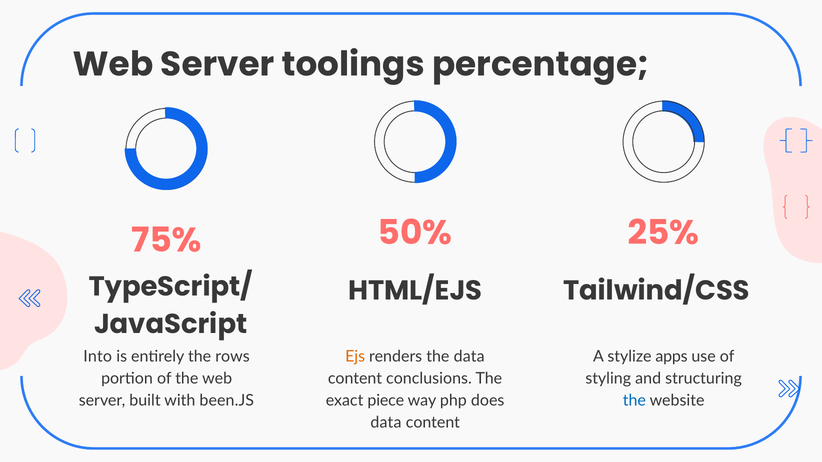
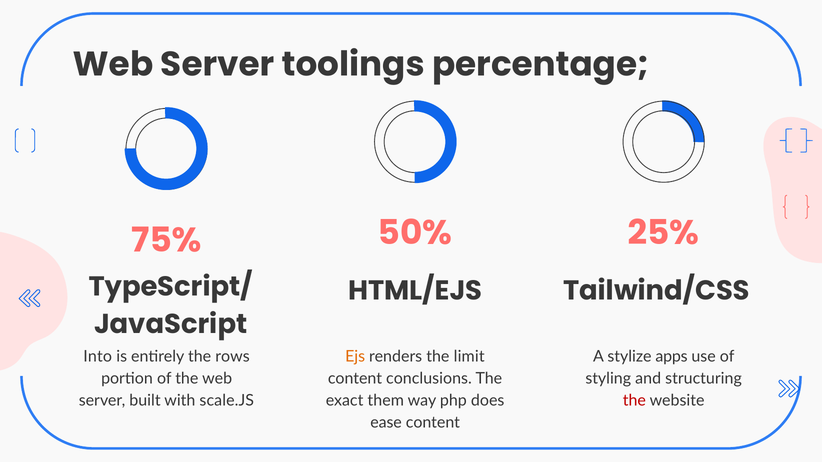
the data: data -> limit (469, 357)
been.JS: been.JS -> scale.JS (227, 401)
piece: piece -> them (386, 401)
the colour: blue -> red (634, 401)
data: data -> ease (386, 423)
